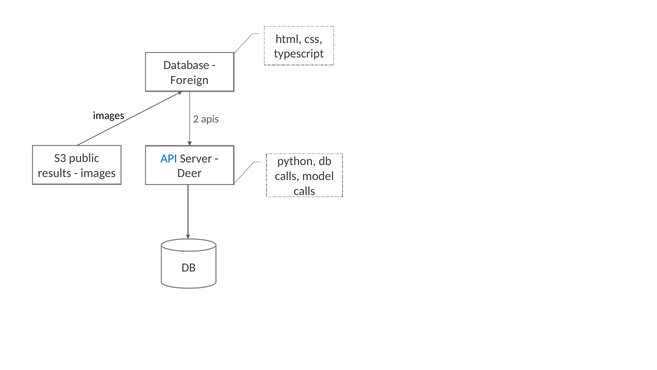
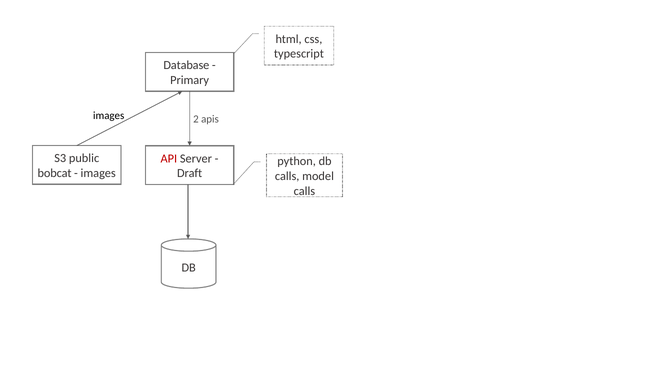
Foreign: Foreign -> Primary (190, 80)
API colour: blue -> red (169, 158)
results: results -> bobcat (55, 173)
Deer: Deer -> Draft (190, 173)
